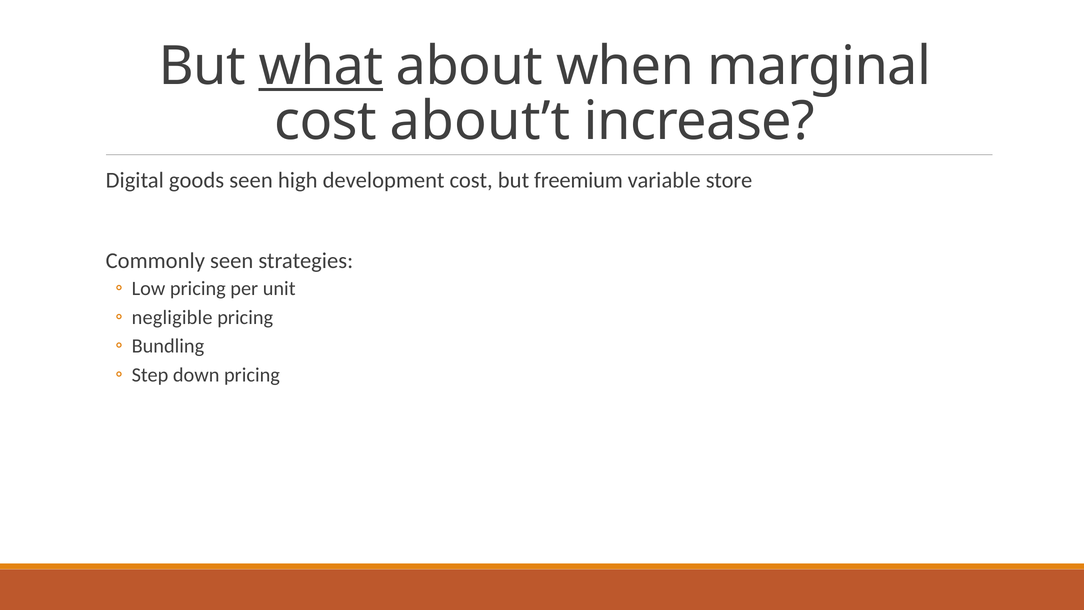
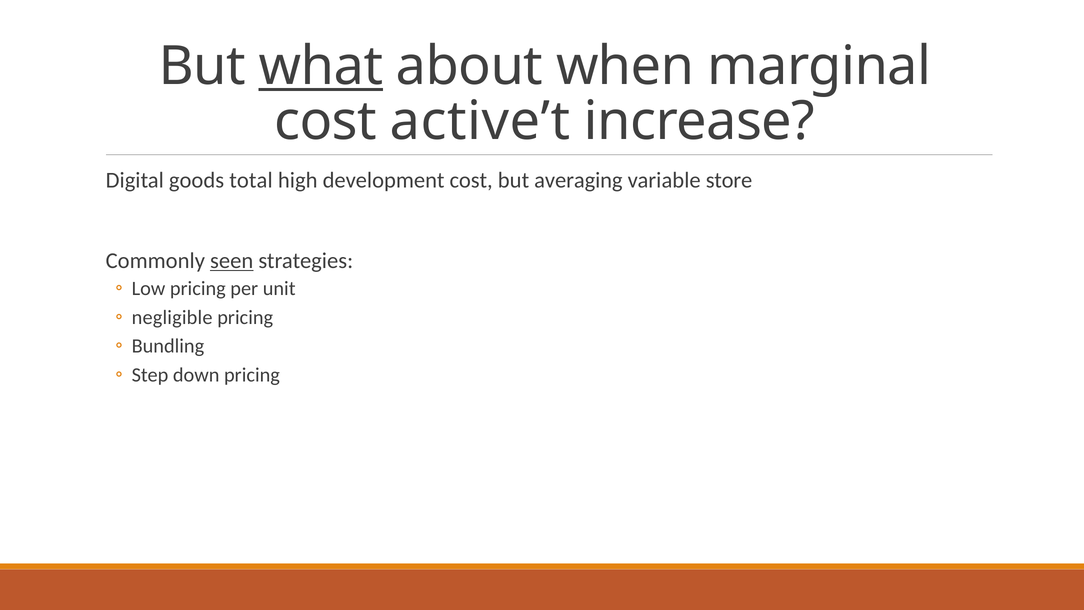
about’t: about’t -> active’t (480, 121)
goods seen: seen -> total (251, 180)
freemium: freemium -> averaging (578, 180)
seen underline: none -> present (232, 261)
